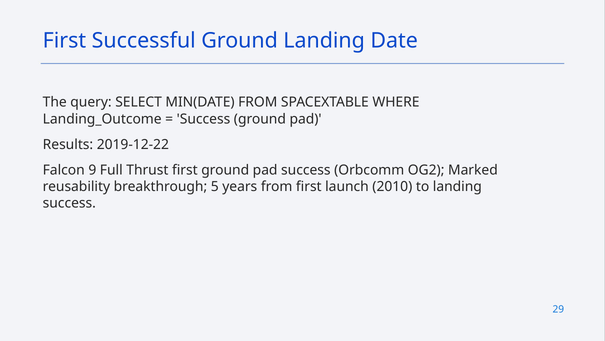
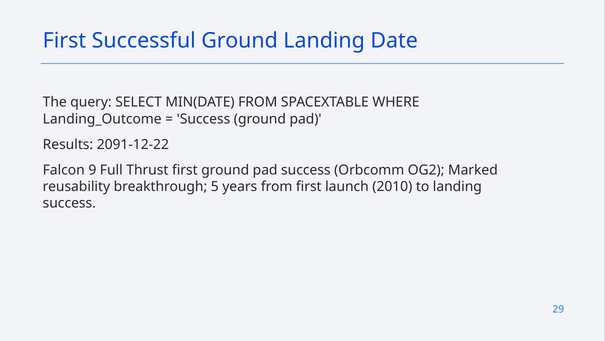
2019-12-22: 2019-12-22 -> 2091-12-22 (133, 144)
